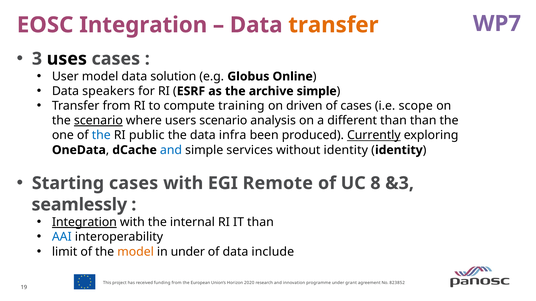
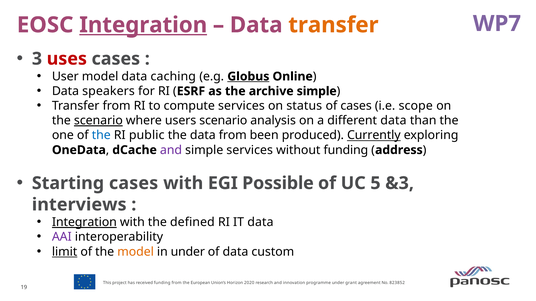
Integration underline: none -> present (143, 25)
uses colour: black -> red (67, 59)
solution: solution -> caching (173, 77)
Globus underline: none -> present (248, 77)
compute training: training -> services (241, 106)
driven: driven -> status (304, 106)
different than: than -> data (393, 121)
data infra: infra -> from (233, 136)
and colour: blue -> purple (171, 150)
without identity: identity -> funding (346, 150)
identity: identity -> address (399, 150)
Remote: Remote -> Possible (278, 183)
8: 8 -> 5 (375, 183)
seamlessly: seamlessly -> interviews (79, 205)
internal: internal -> defined (192, 223)
IT than: than -> data (260, 223)
AAI colour: blue -> purple (62, 237)
limit underline: none -> present (65, 252)
include: include -> custom (273, 252)
